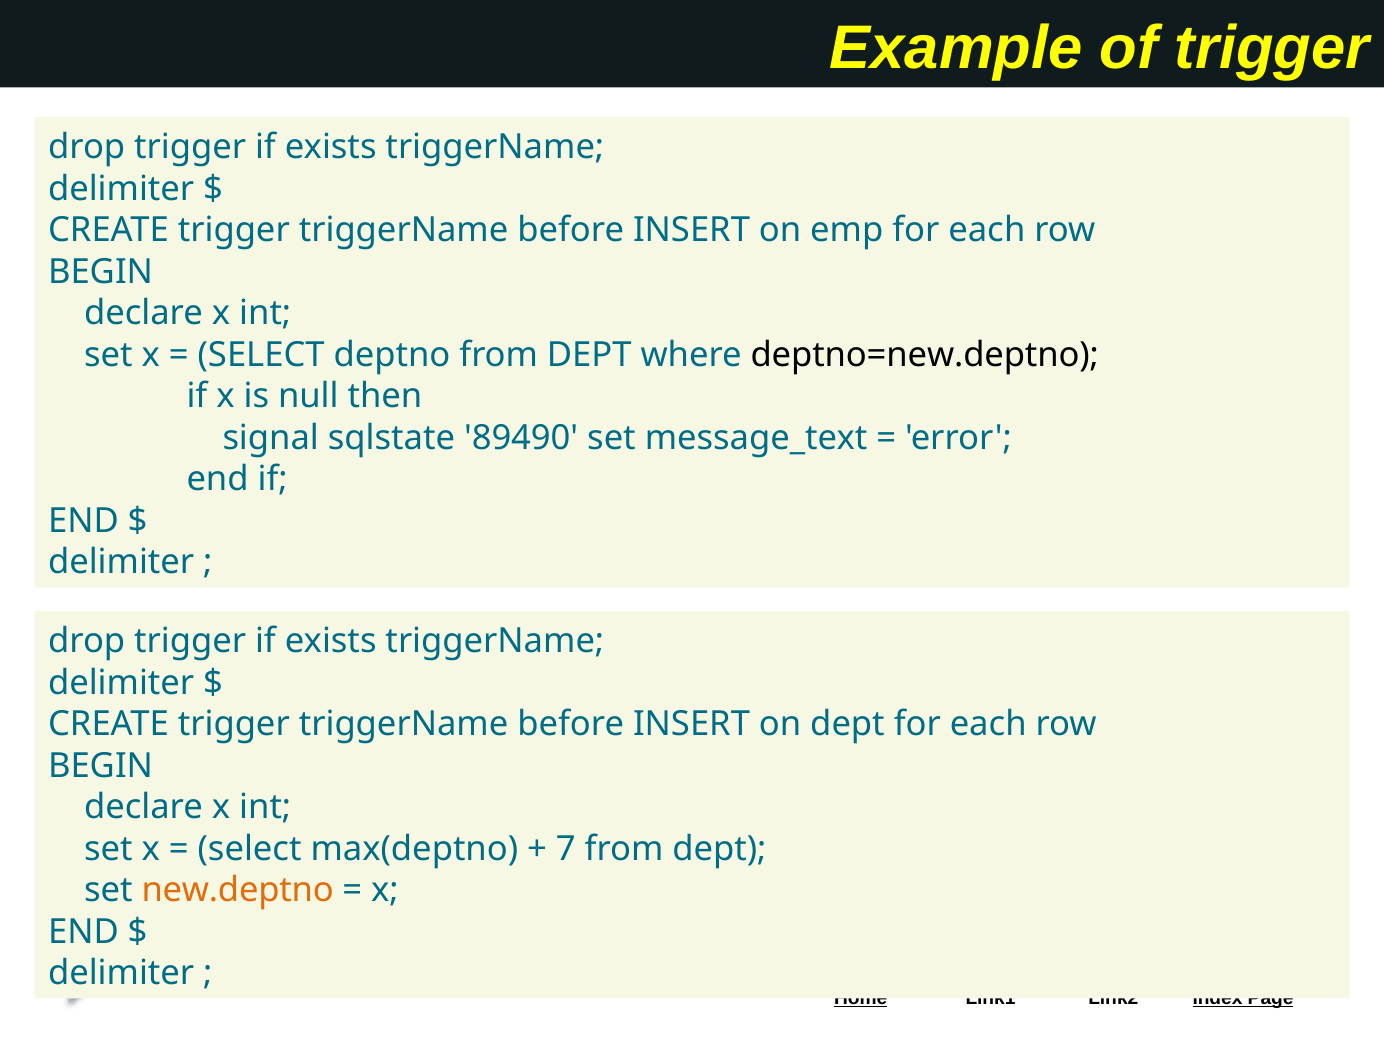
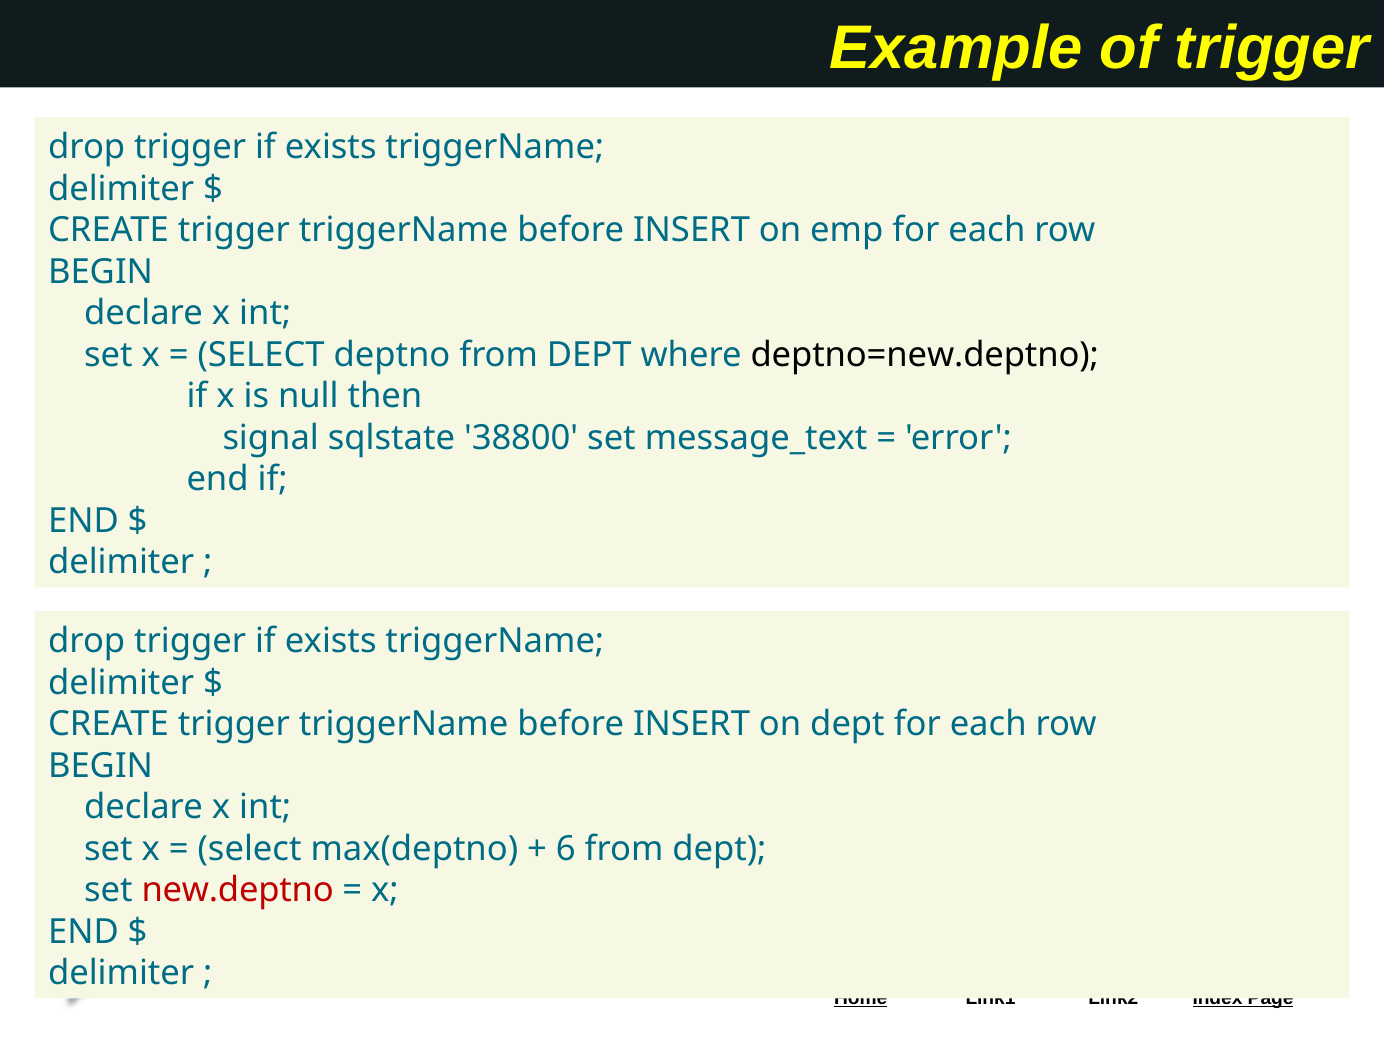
89490: 89490 -> 38800 (521, 438)
7: 7 -> 6 (566, 849)
new.deptno colour: orange -> red (238, 890)
